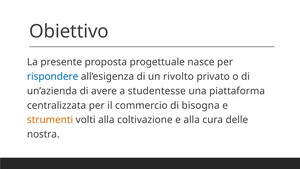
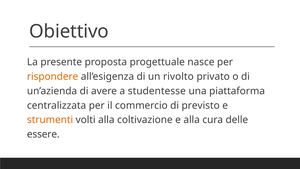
rispondere colour: blue -> orange (53, 77)
bisogna: bisogna -> previsto (201, 105)
nostra: nostra -> essere (43, 134)
